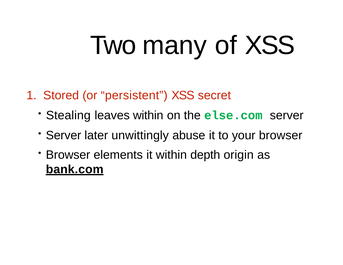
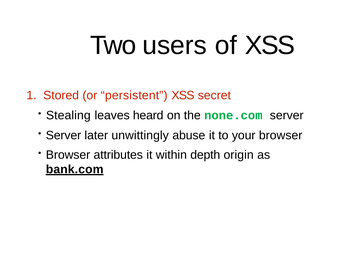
many: many -> users (175, 45)
leaves within: within -> heard (148, 115)
else.com: else.com -> none.com (233, 115)
elements: elements -> attributes (118, 155)
